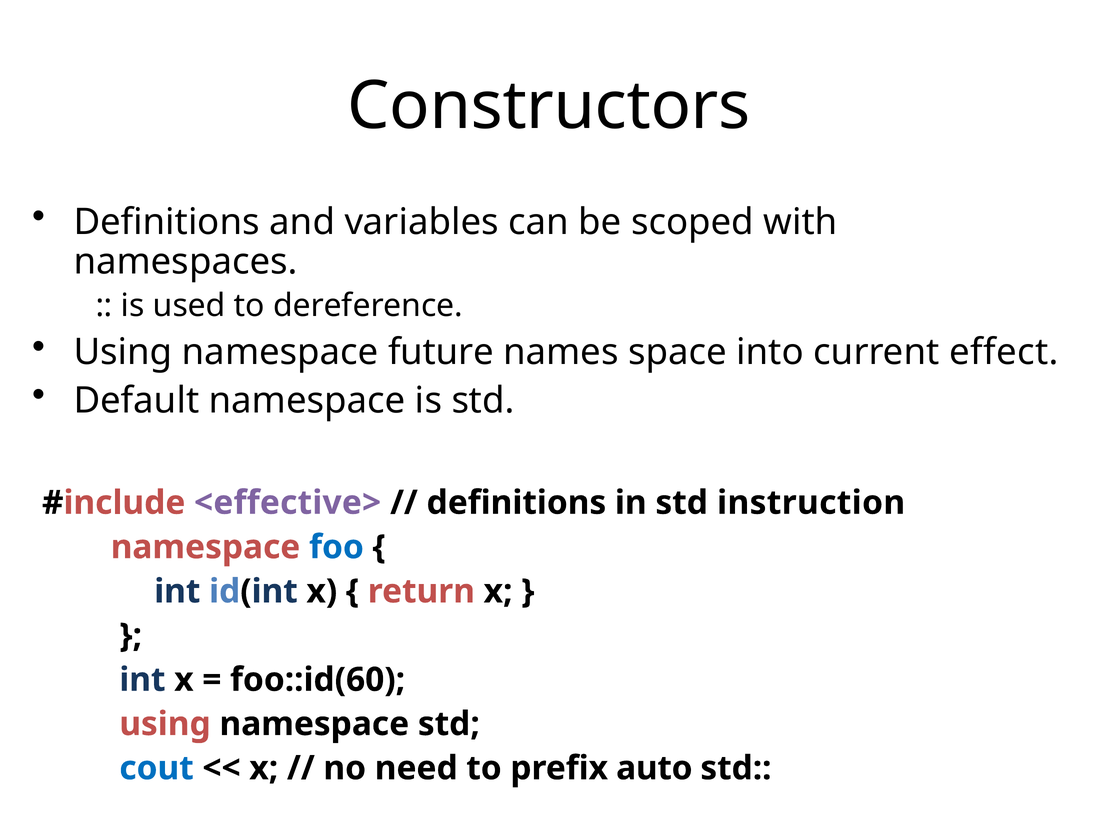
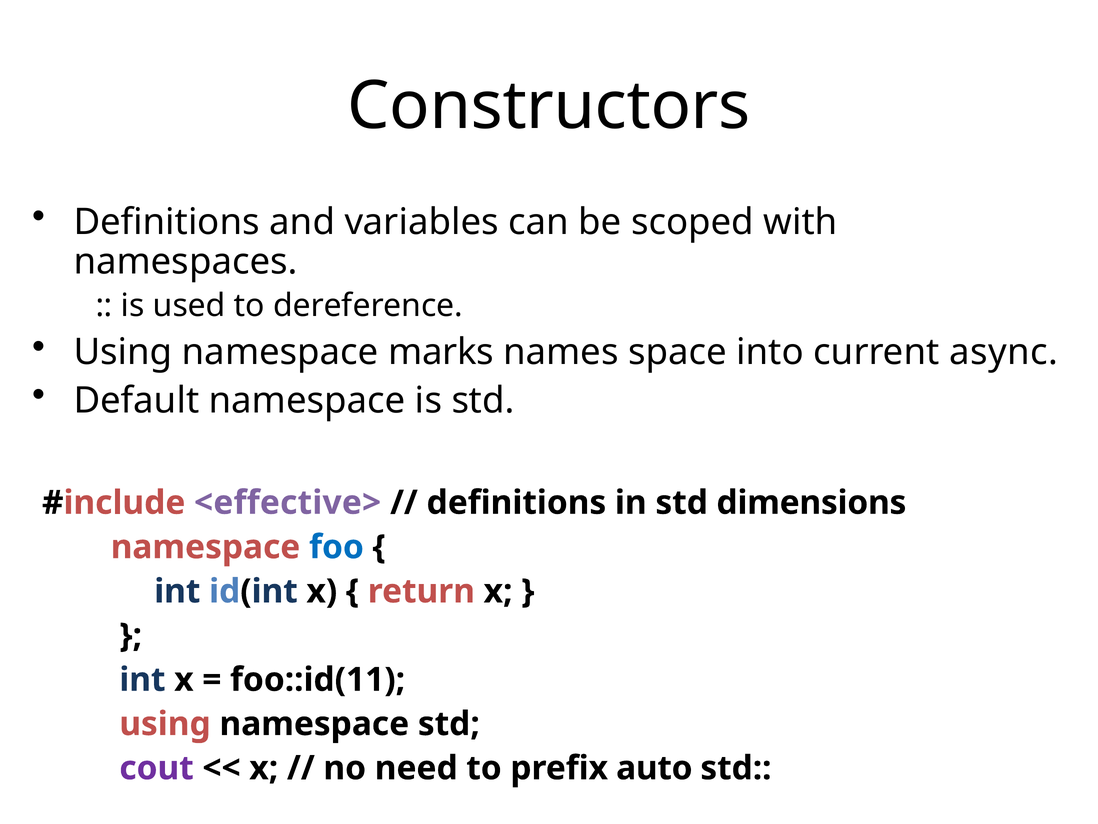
future: future -> marks (441, 352)
effect: effect -> async (1004, 352)
instruction: instruction -> dimensions (811, 502)
foo::id(60: foo::id(60 -> foo::id(11 (318, 679)
cout colour: blue -> purple (157, 768)
